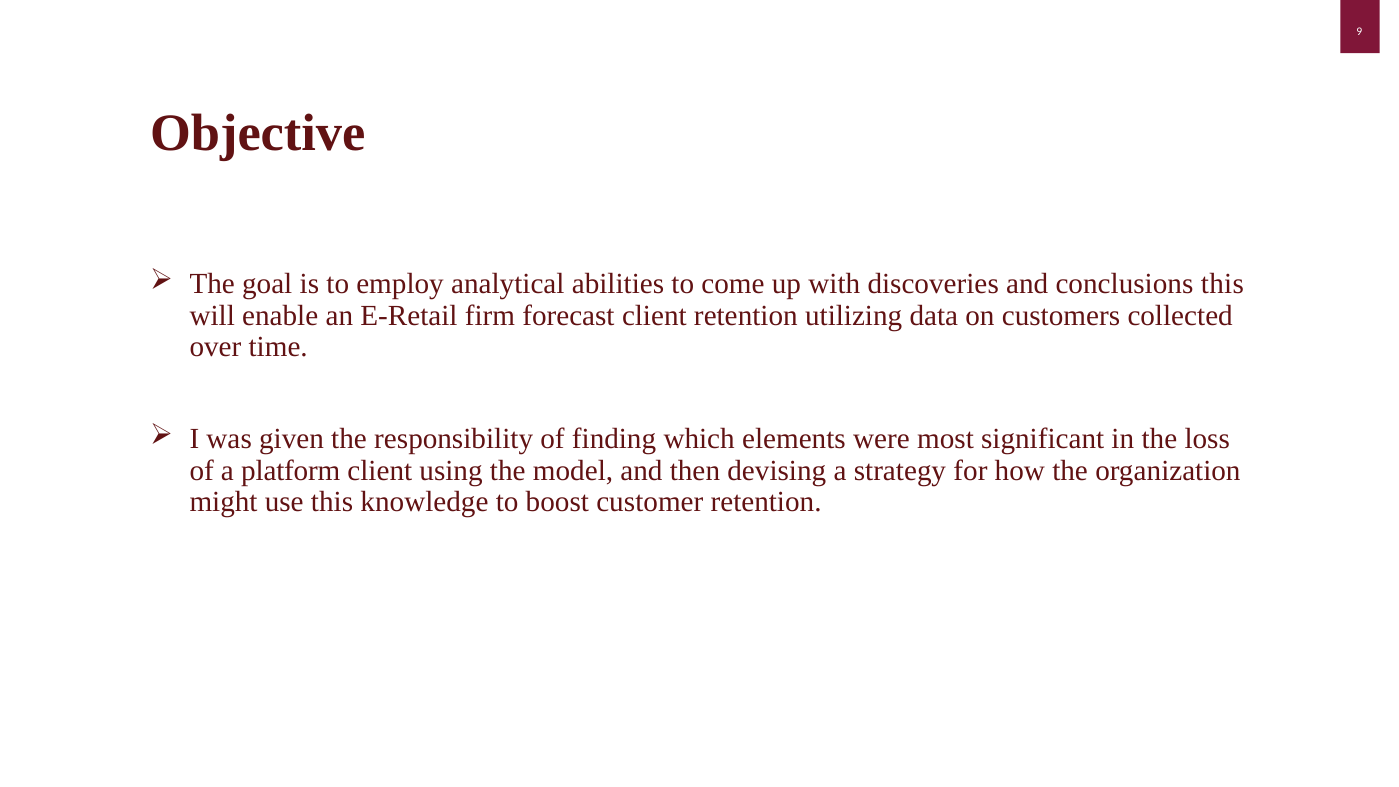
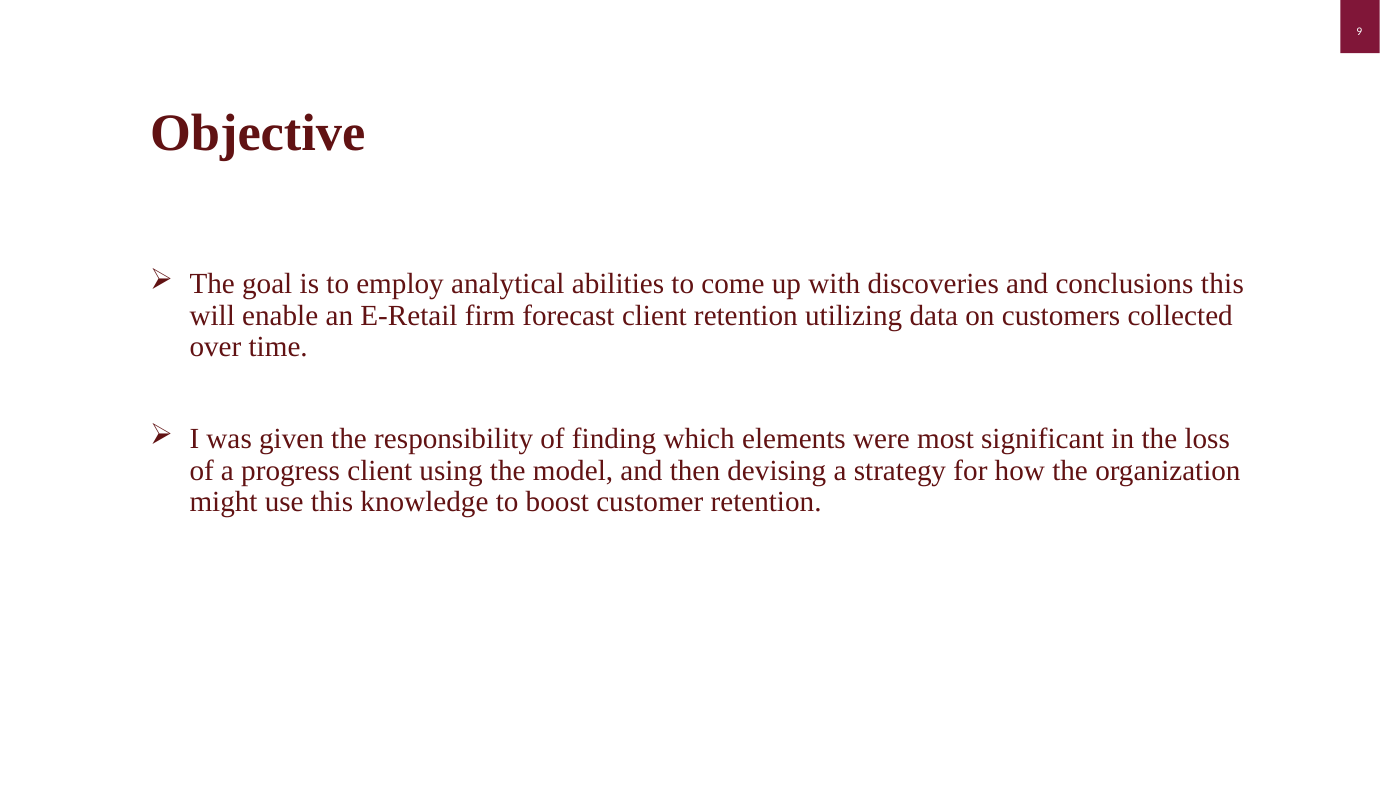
platform: platform -> progress (291, 471)
